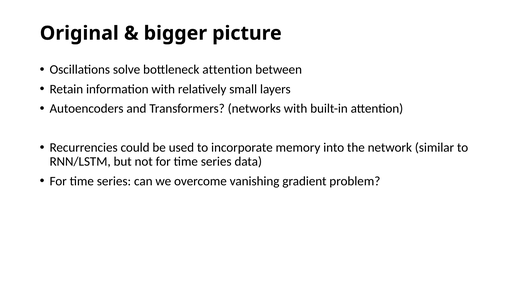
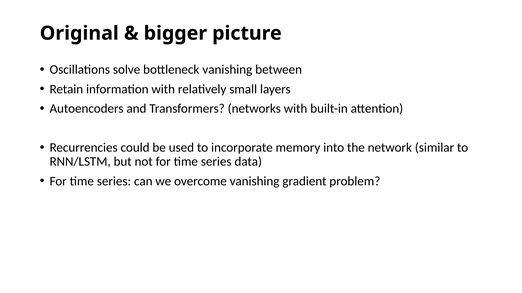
bottleneck attention: attention -> vanishing (227, 70)
